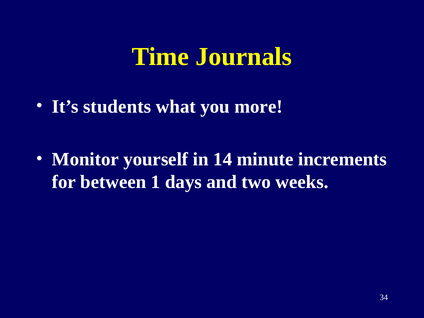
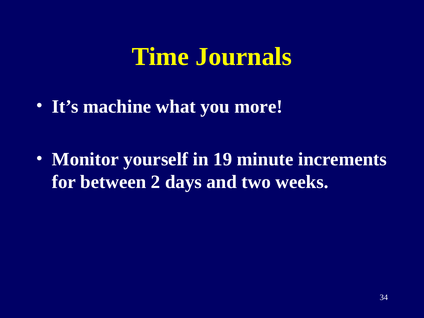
students: students -> machine (117, 107)
14: 14 -> 19 (223, 159)
1: 1 -> 2 (156, 182)
